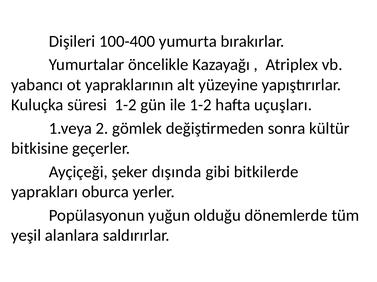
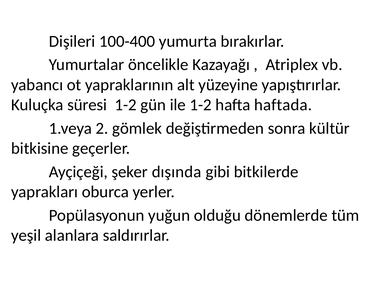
uçuşları: uçuşları -> haftada (283, 105)
